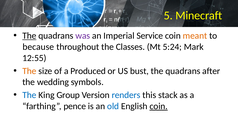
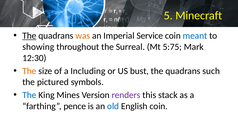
was colour: purple -> orange (83, 36)
meant colour: orange -> blue (195, 36)
because: because -> showing (38, 47)
Classes: Classes -> Surreal (130, 47)
5:24: 5:24 -> 5:75 (172, 47)
12:55: 12:55 -> 12:30 (34, 58)
Produced: Produced -> Including (88, 71)
after: after -> such (211, 71)
wedding: wedding -> pictured (53, 82)
Group: Group -> Mines (68, 95)
renders colour: blue -> purple (126, 95)
coin underline: present -> none (159, 106)
